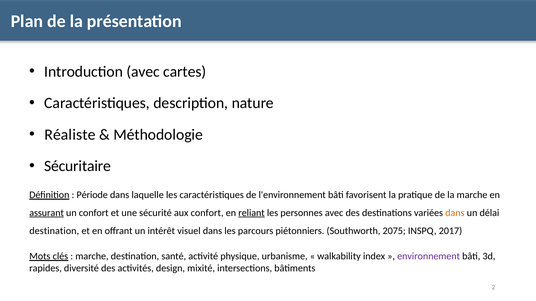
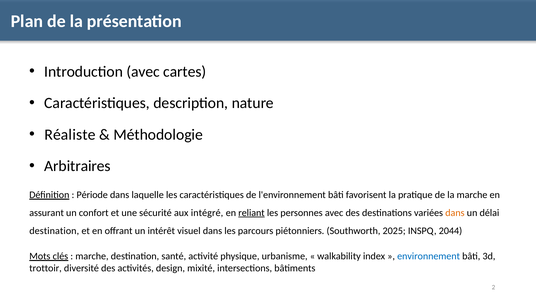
Sécuritaire: Sécuritaire -> Arbitraires (78, 166)
assurant underline: present -> none (47, 213)
aux confort: confort -> intégré (207, 213)
2075: 2075 -> 2025 (394, 231)
2017: 2017 -> 2044 (450, 231)
environnement colour: purple -> blue (429, 257)
rapides: rapides -> trottoir (46, 269)
